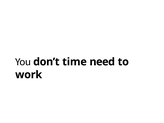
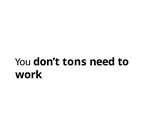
time: time -> tons (74, 62)
